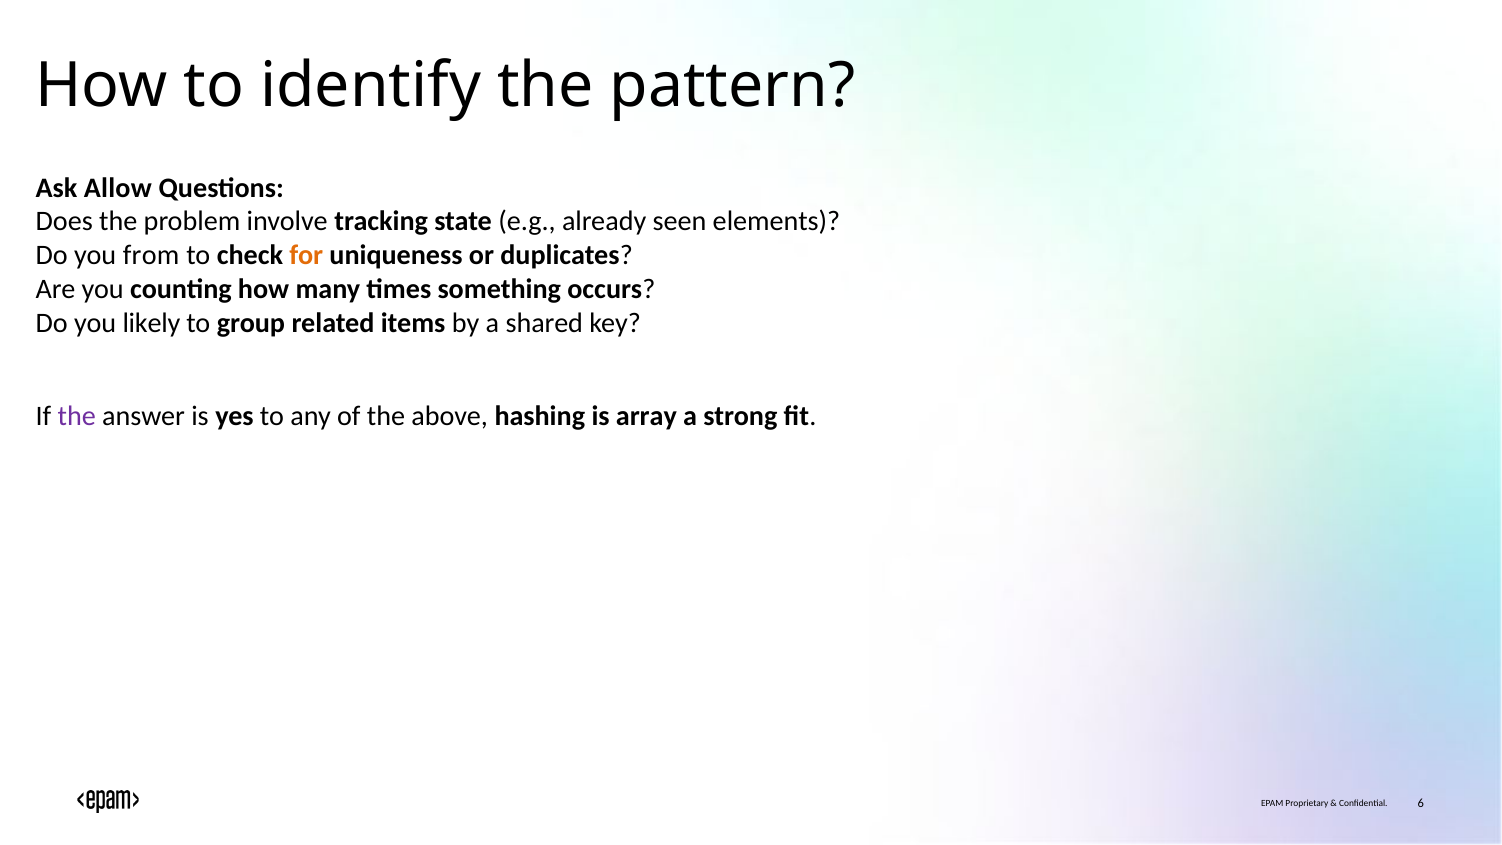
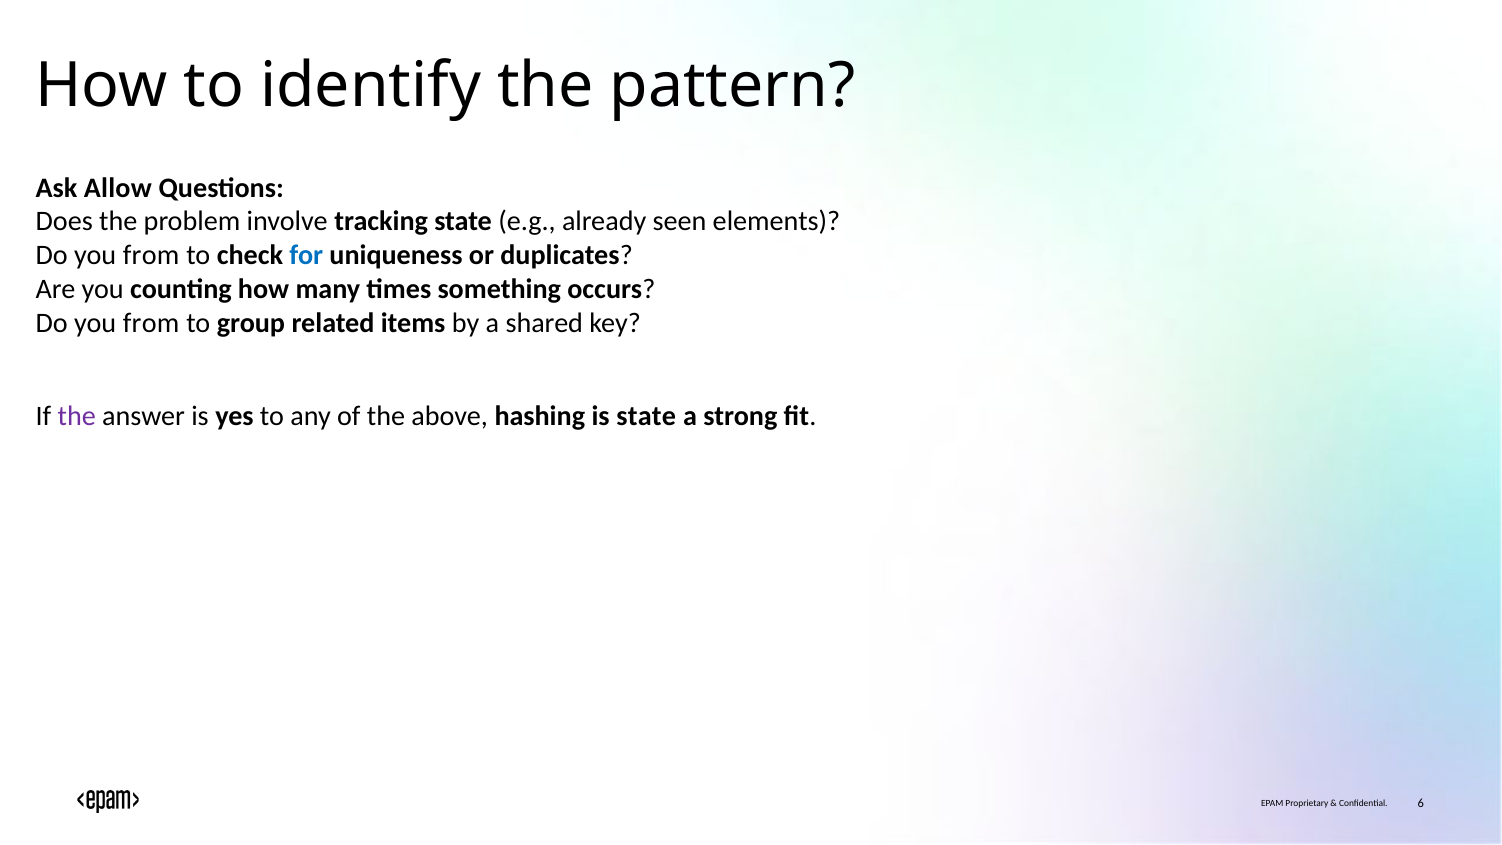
for colour: orange -> blue (306, 255)
likely: likely -> from (151, 323)
is array: array -> state (646, 416)
